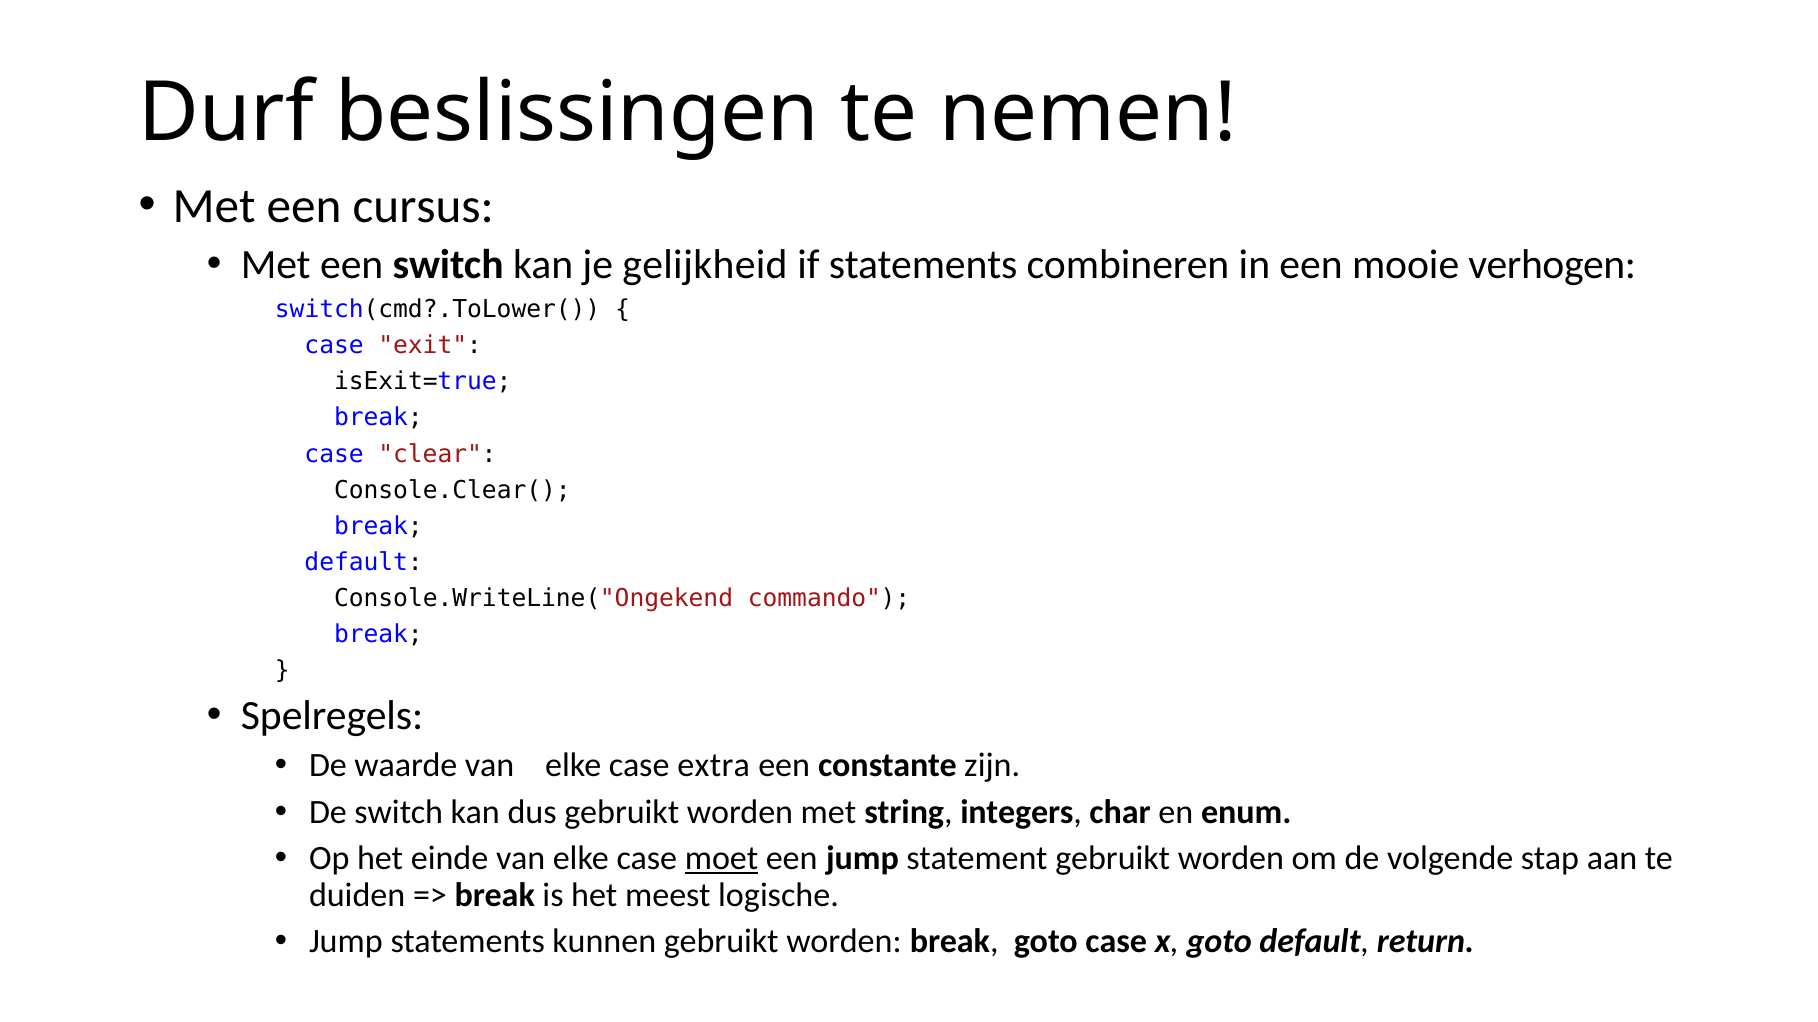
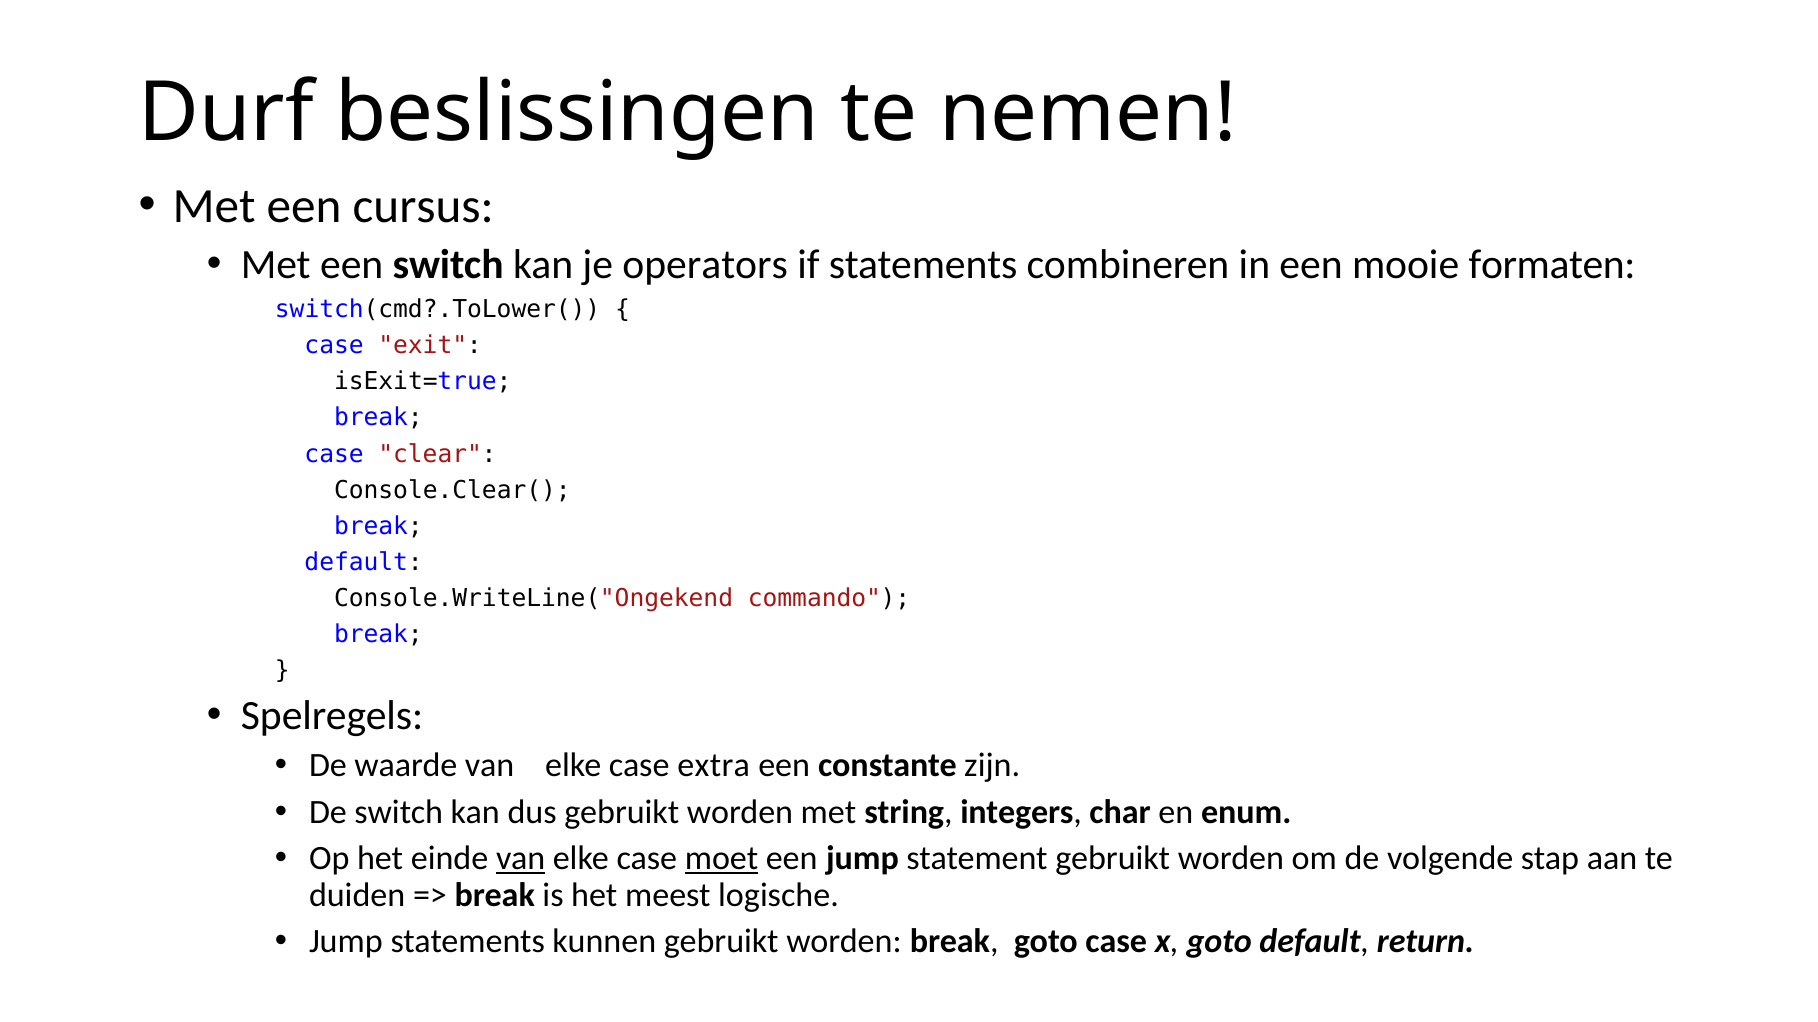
gelijkheid: gelijkheid -> operators (705, 264)
verhogen: verhogen -> formaten (1552, 264)
van underline: none -> present (521, 859)
